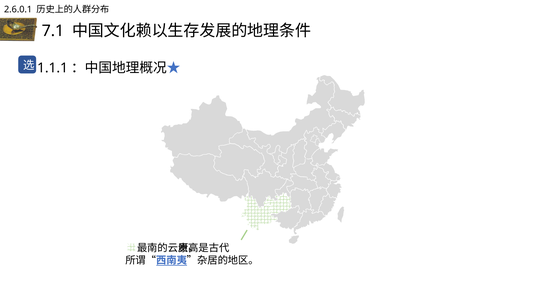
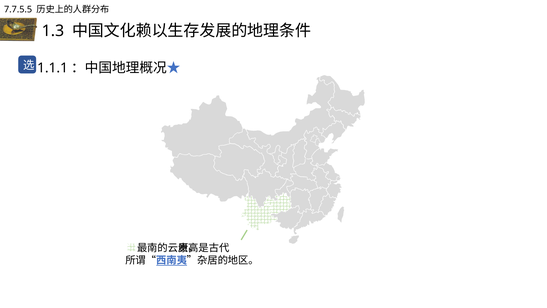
2.6.0.1: 2.6.0.1 -> 7.7.5.5 (18, 9)
7.1: 7.1 -> 1.3 (53, 31)
